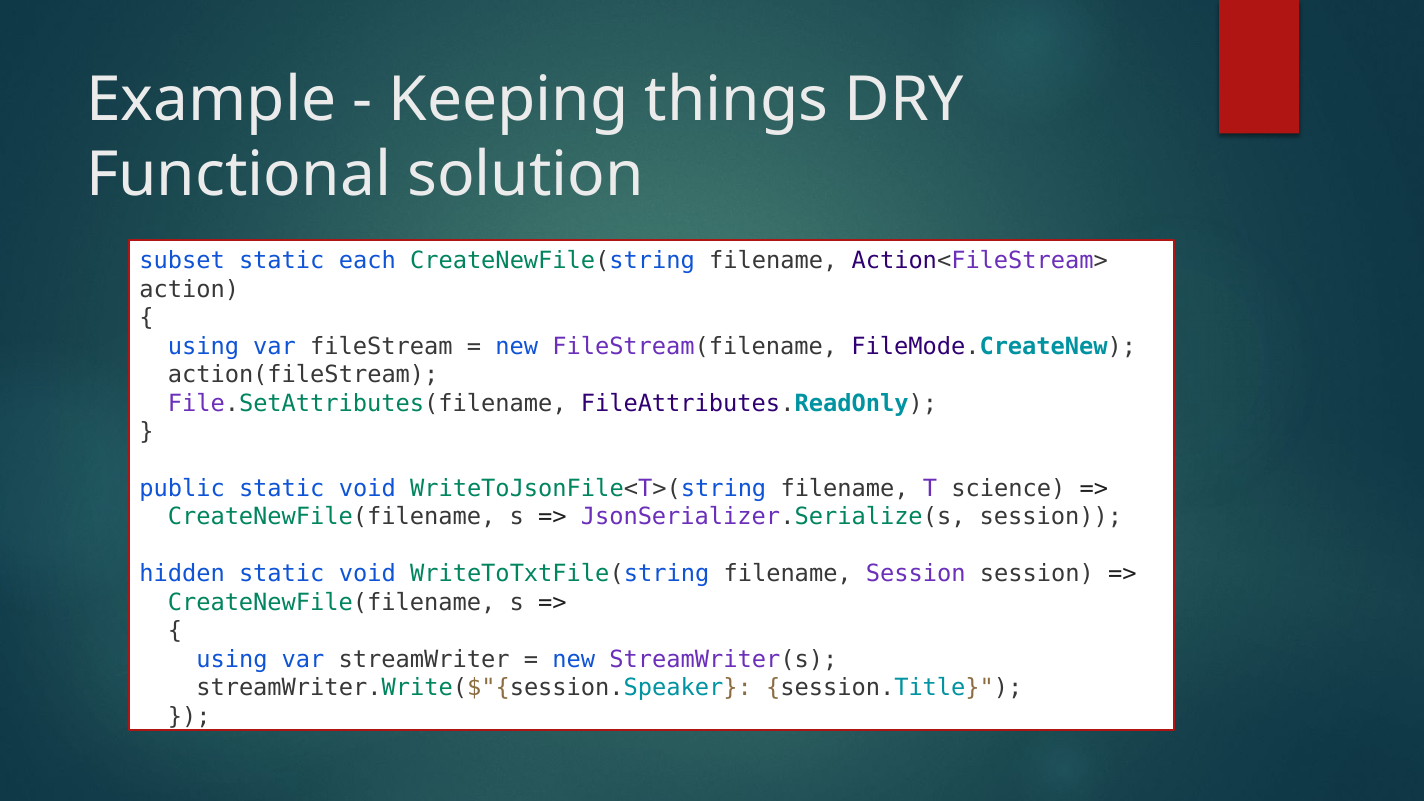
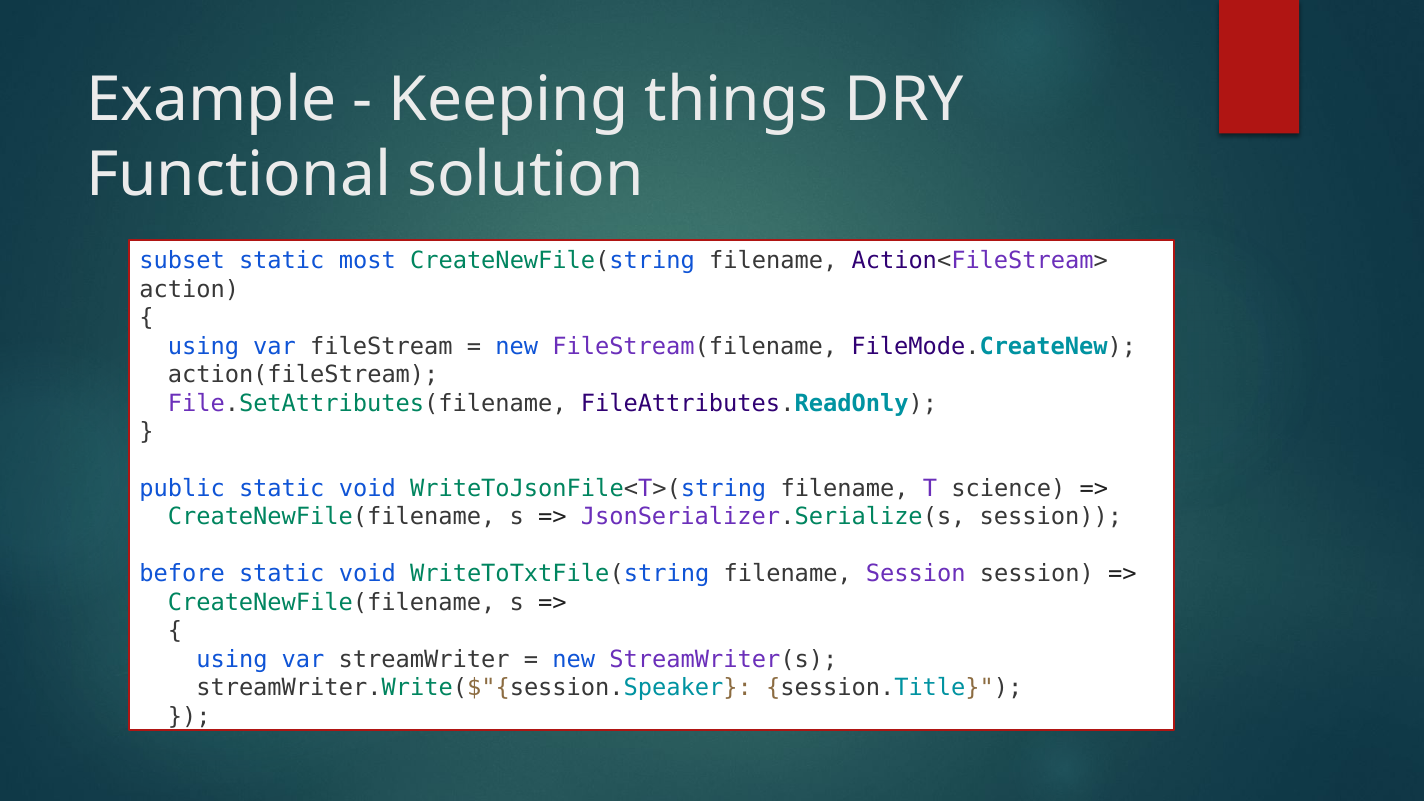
each: each -> most (367, 261)
hidden: hidden -> before (182, 574)
